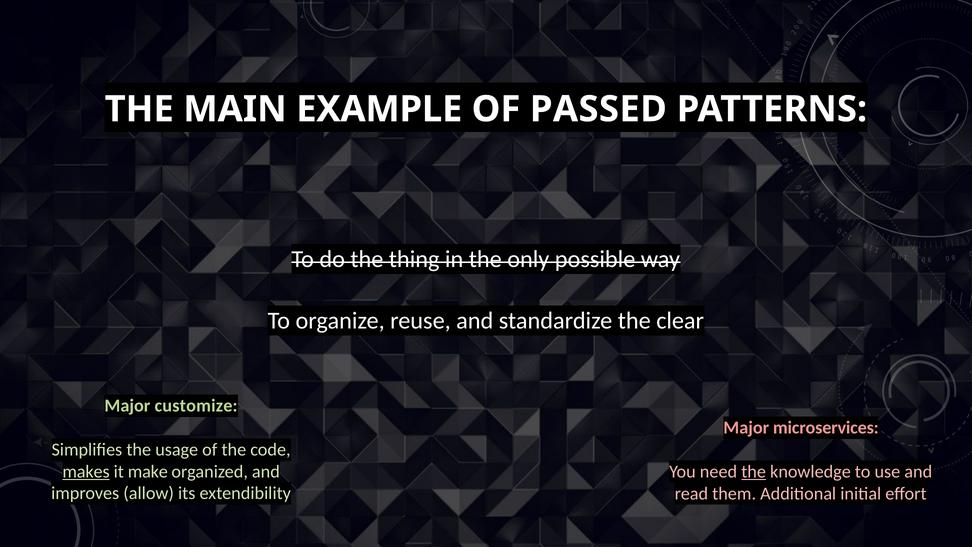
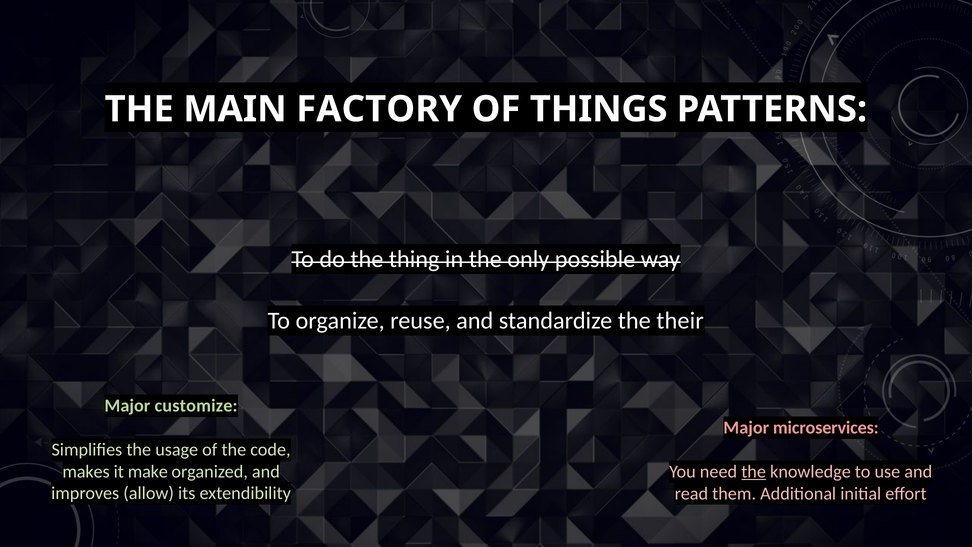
EXAMPLE: EXAMPLE -> FACTORY (379, 109)
PASSED: PASSED -> THINGS (599, 109)
clear: clear -> their (680, 321)
makes underline: present -> none (86, 471)
